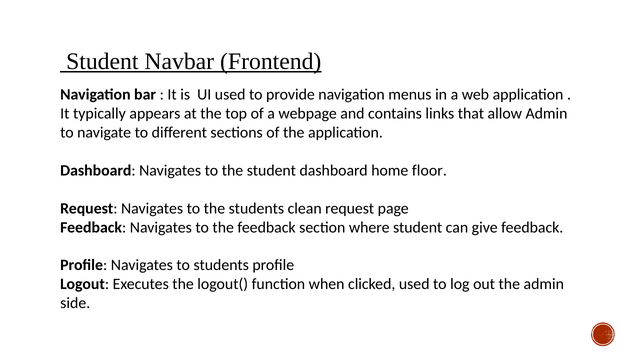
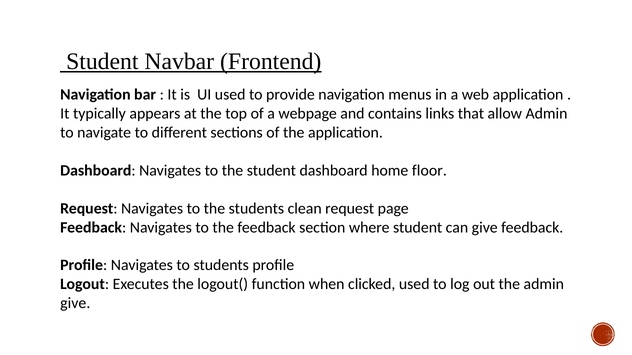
side: side -> give (75, 303)
